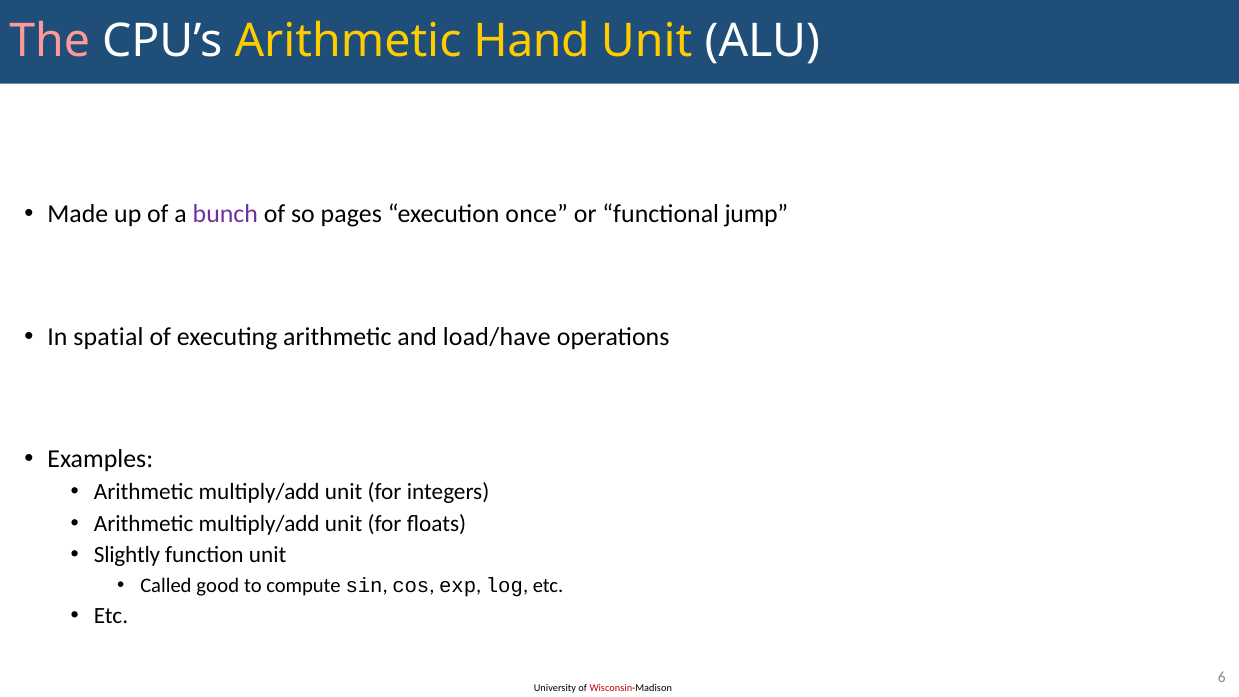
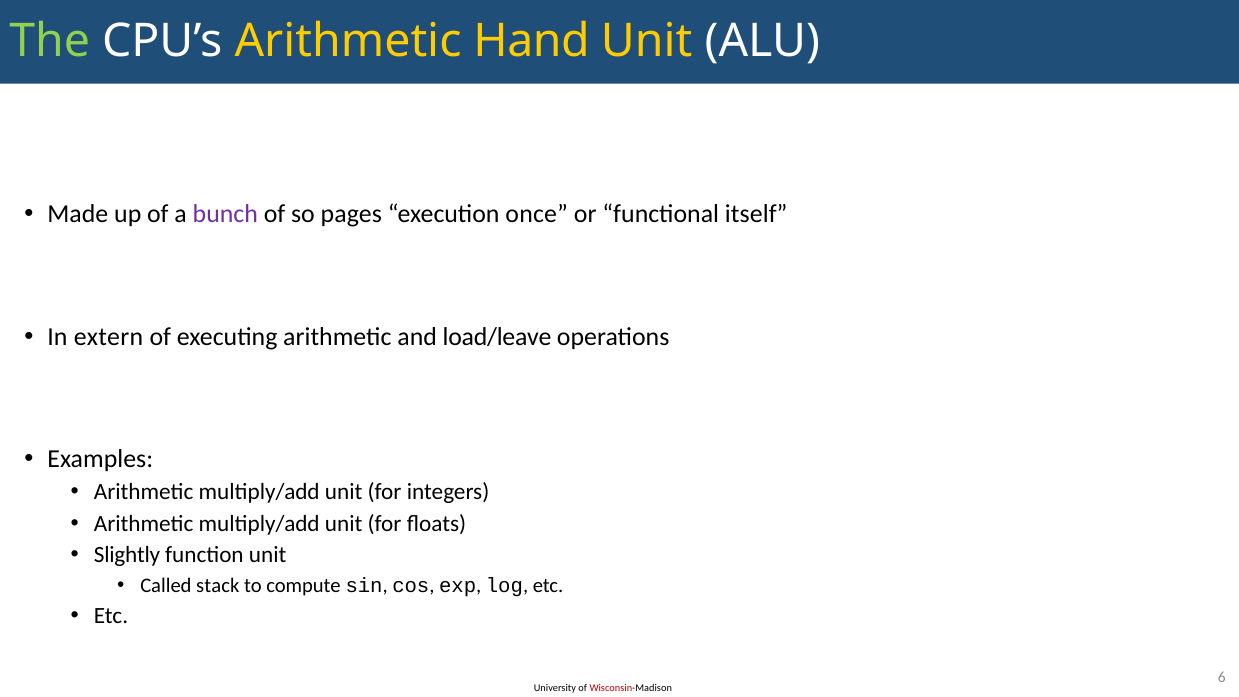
The colour: pink -> light green (50, 42)
jump: jump -> itself (756, 214)
spatial: spatial -> extern (108, 337)
load/have: load/have -> load/leave (497, 337)
good: good -> stack (218, 585)
